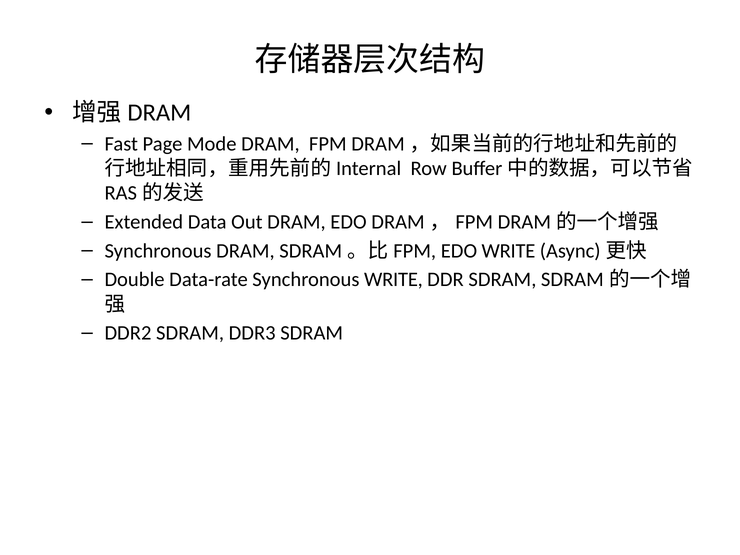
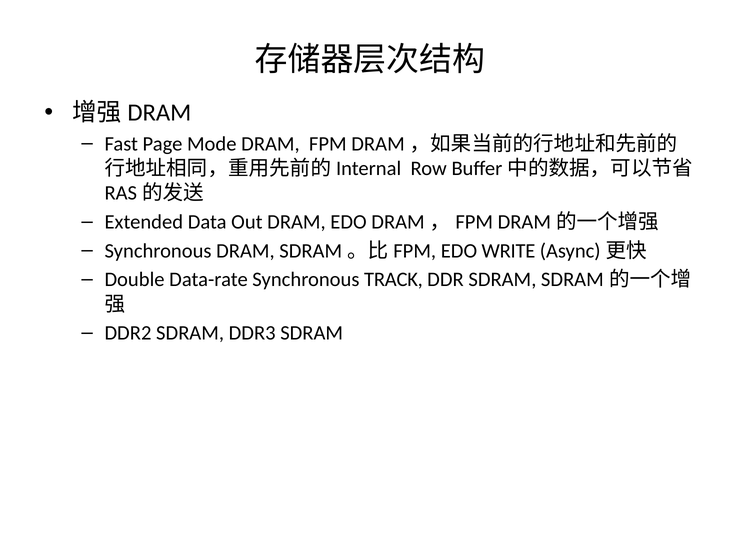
Synchronous WRITE: WRITE -> TRACK (393, 280)
